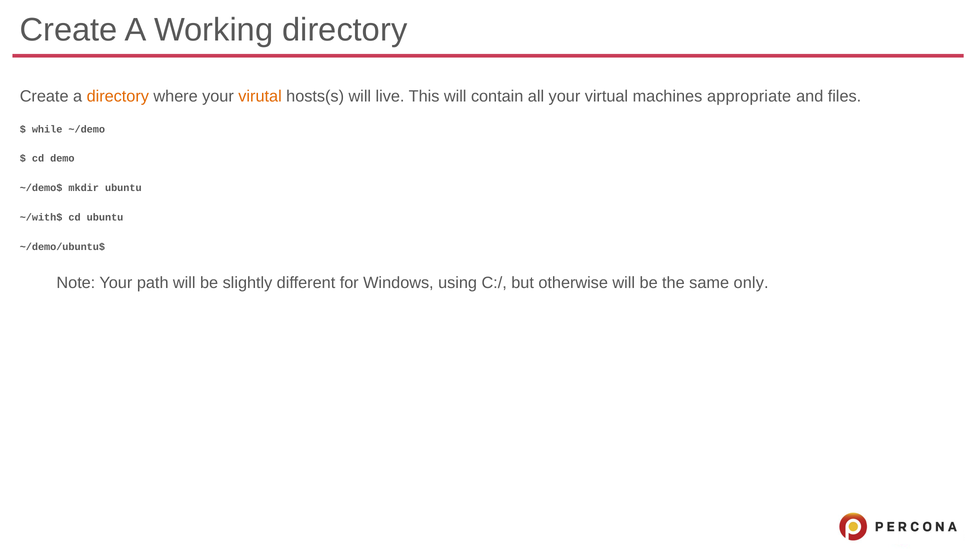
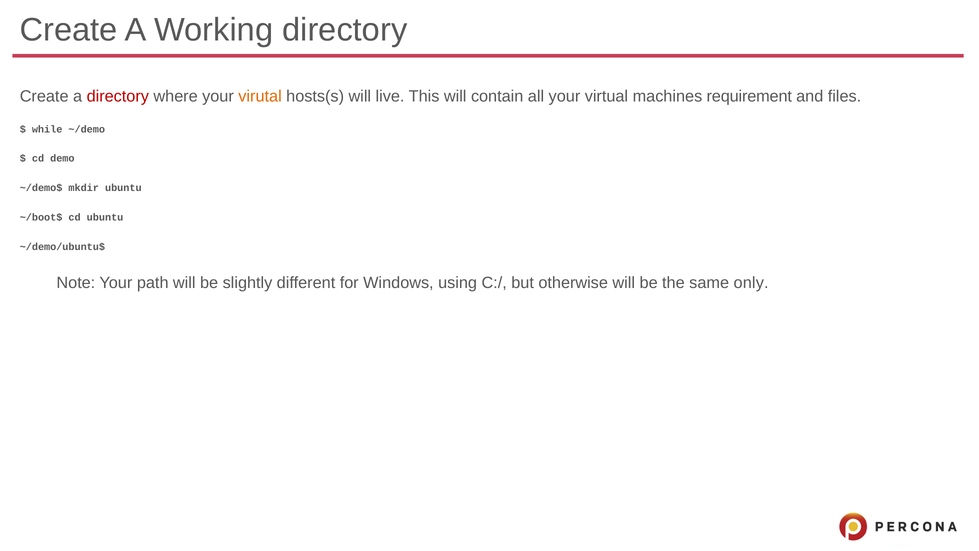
directory colour: orange -> red (118, 96)
appropriate: appropriate -> requirement (749, 96)
~/with$: ~/with$ -> ~/boot$ (41, 217)
